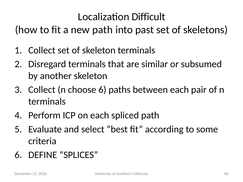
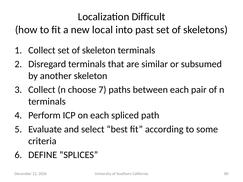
new path: path -> local (103, 30)
choose 6: 6 -> 7 (102, 90)
